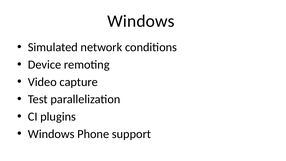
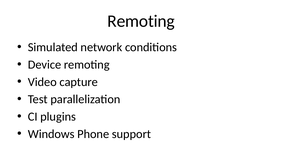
Windows: Windows -> Remoting (141, 21)
